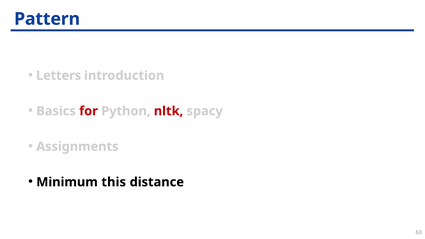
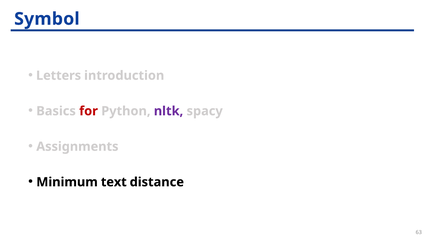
Pattern: Pattern -> Symbol (47, 19)
nltk colour: red -> purple (169, 111)
this: this -> text (114, 182)
